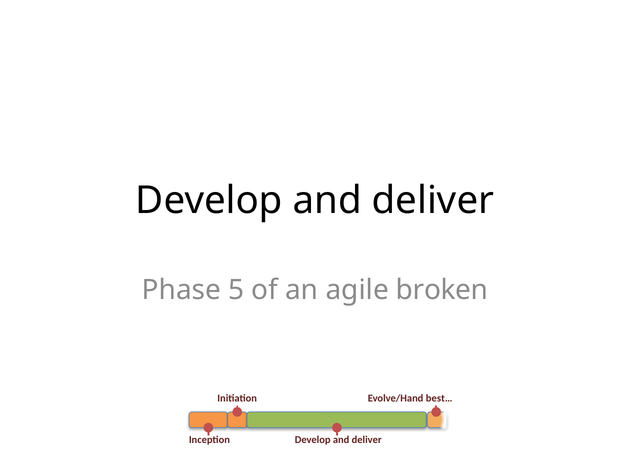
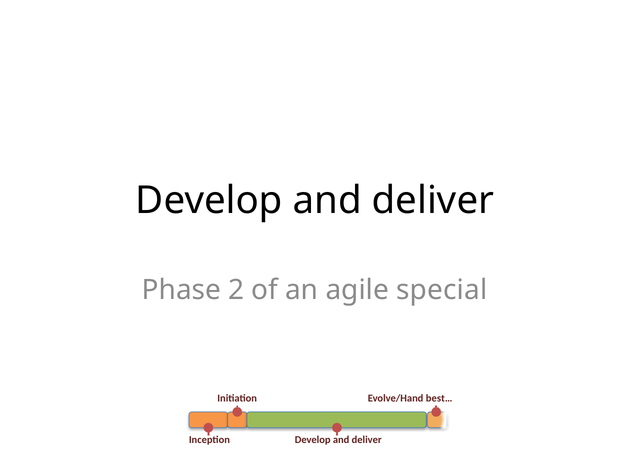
5: 5 -> 2 (236, 290)
broken: broken -> special (442, 290)
